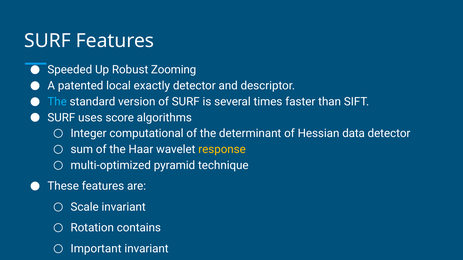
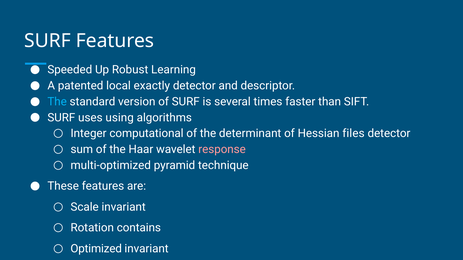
Zooming: Zooming -> Learning (174, 70)
score: score -> using (120, 118)
data: data -> files (353, 134)
response colour: yellow -> pink (222, 150)
Important: Important -> Optimized (96, 249)
